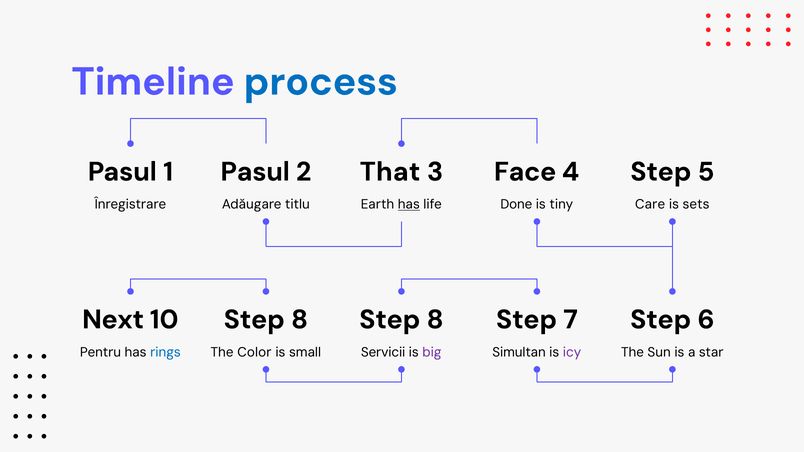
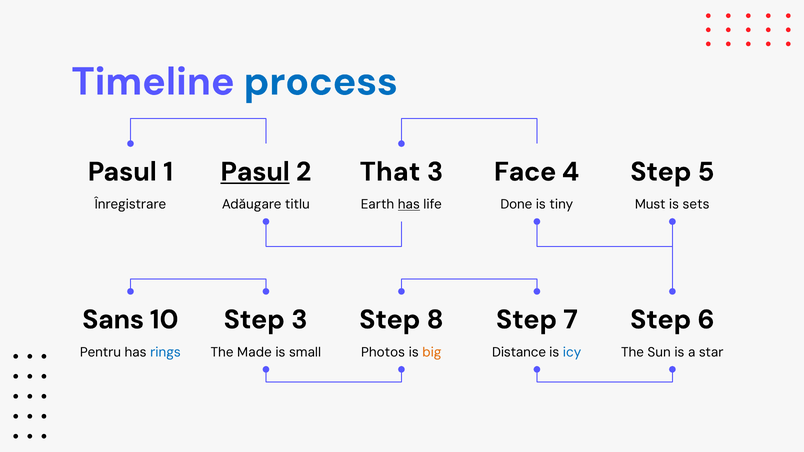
Pasul underline: none -> present (255, 172)
Care: Care -> Must (650, 205)
Next: Next -> Sans (113, 320)
8: 8 -> 3 (299, 320)
Color: Color -> Made (254, 353)
Servicii: Servicii -> Photos (383, 353)
big colour: purple -> orange (432, 353)
Simultan: Simultan -> Distance (519, 353)
icy colour: purple -> blue (572, 353)
